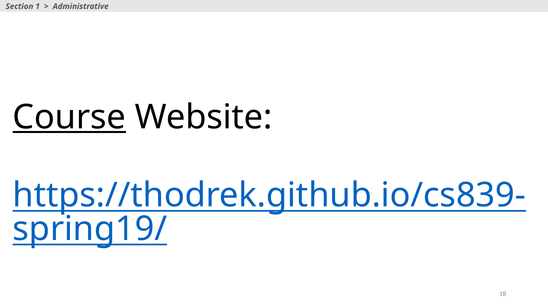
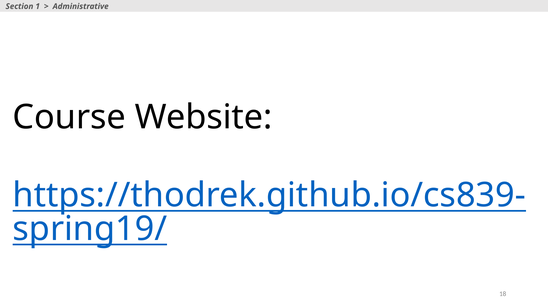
Course underline: present -> none (69, 117)
